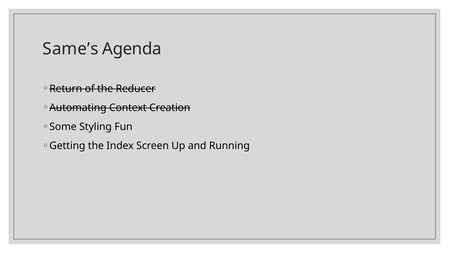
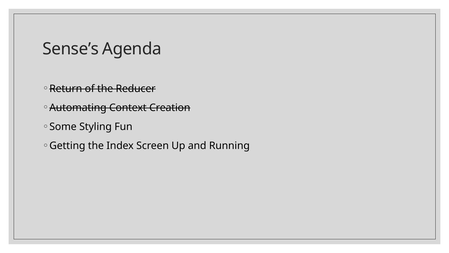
Same’s: Same’s -> Sense’s (71, 49)
